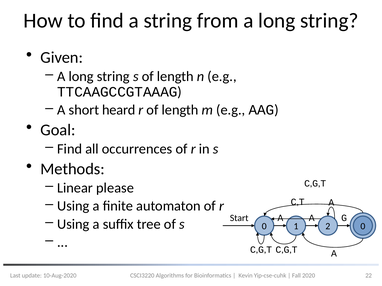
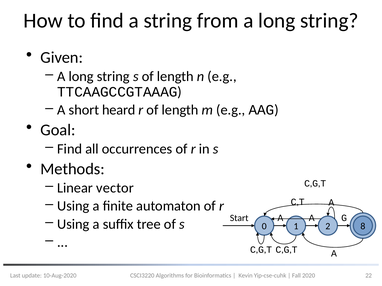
please: please -> vector (115, 188)
2 0: 0 -> 8 (363, 227)
